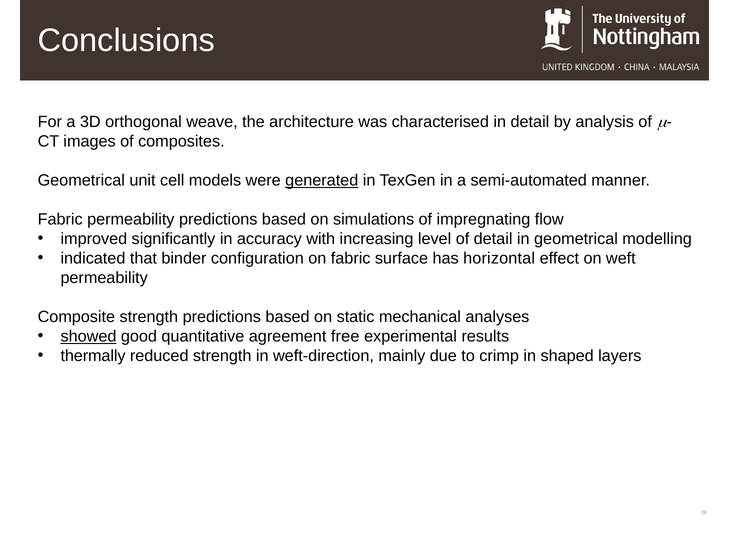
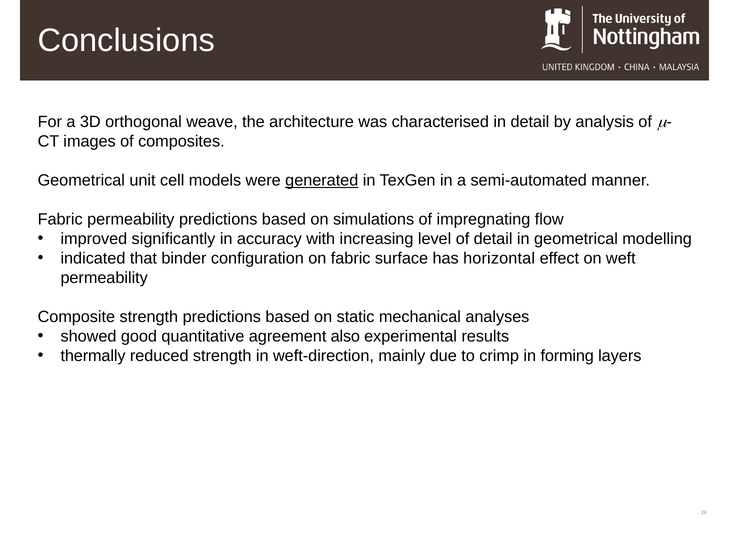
showed underline: present -> none (88, 336)
free: free -> also (345, 336)
shaped: shaped -> forming (567, 356)
